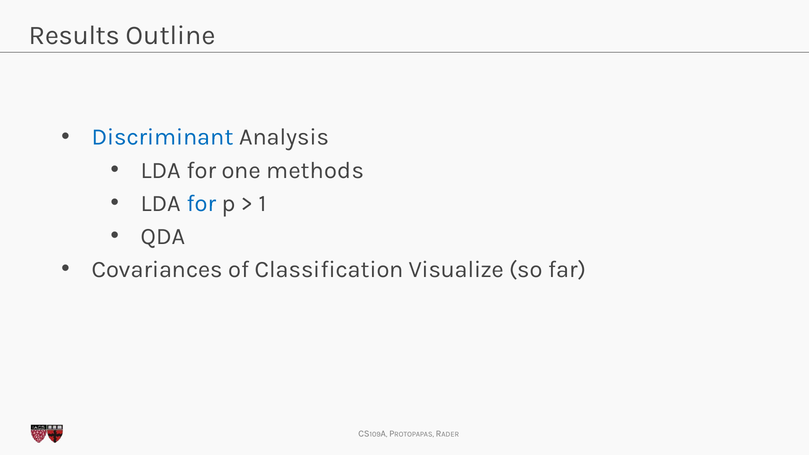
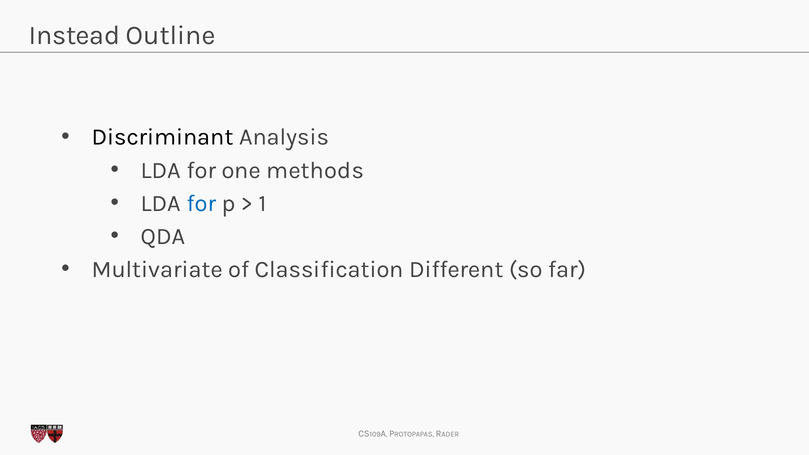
Results: Results -> Instead (74, 35)
Discriminant colour: blue -> black (163, 137)
Covariances: Covariances -> Multivariate (157, 269)
Visualize: Visualize -> Different (456, 269)
